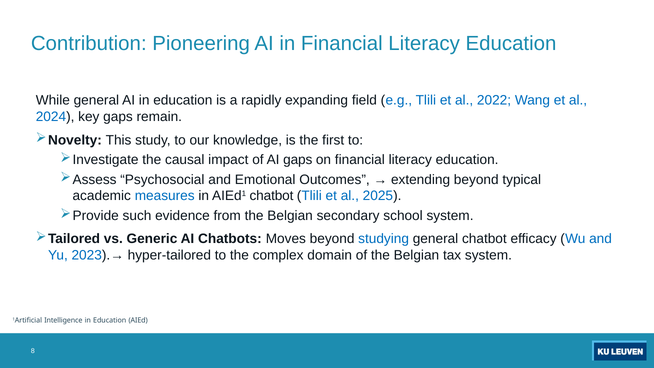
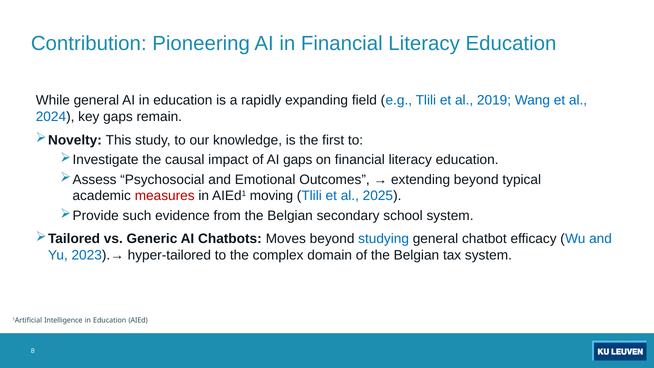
2022: 2022 -> 2019 (494, 100)
measures colour: blue -> red (165, 196)
AIEd1 chatbot: chatbot -> moving (271, 196)
